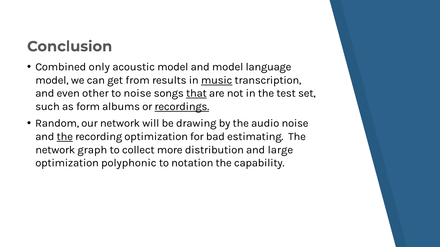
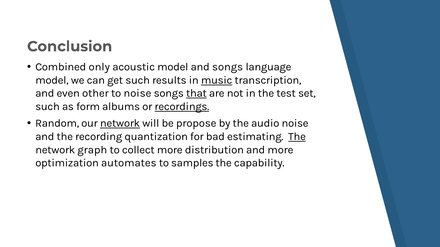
and model: model -> songs (228, 67)
get from: from -> such (138, 80)
network underline: none -> present (120, 124)
drawing: drawing -> propose (196, 124)
the underline: present -> none (65, 137)
recording optimization: optimization -> quantization (156, 137)
The underline: none -> present (297, 137)
and large: large -> more (280, 150)
polyphonic: polyphonic -> automates (129, 163)
notation: notation -> samples (192, 163)
